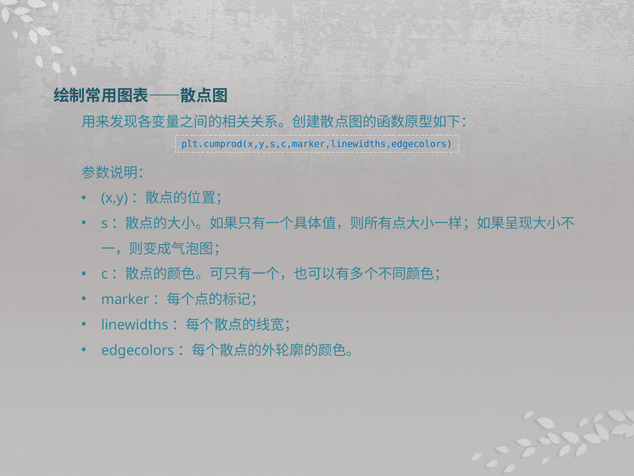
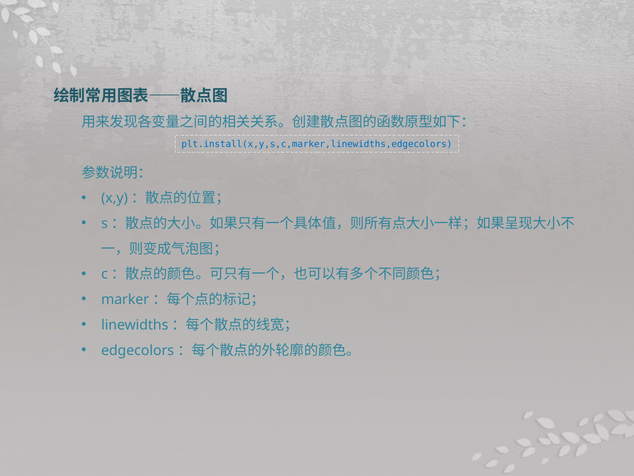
plt.cumprod(x,y,s,c,marker,linewidths,edgecolors: plt.cumprod(x,y,s,c,marker,linewidths,edgecolors -> plt.install(x,y,s,c,marker,linewidths,edgecolors (317, 144)
